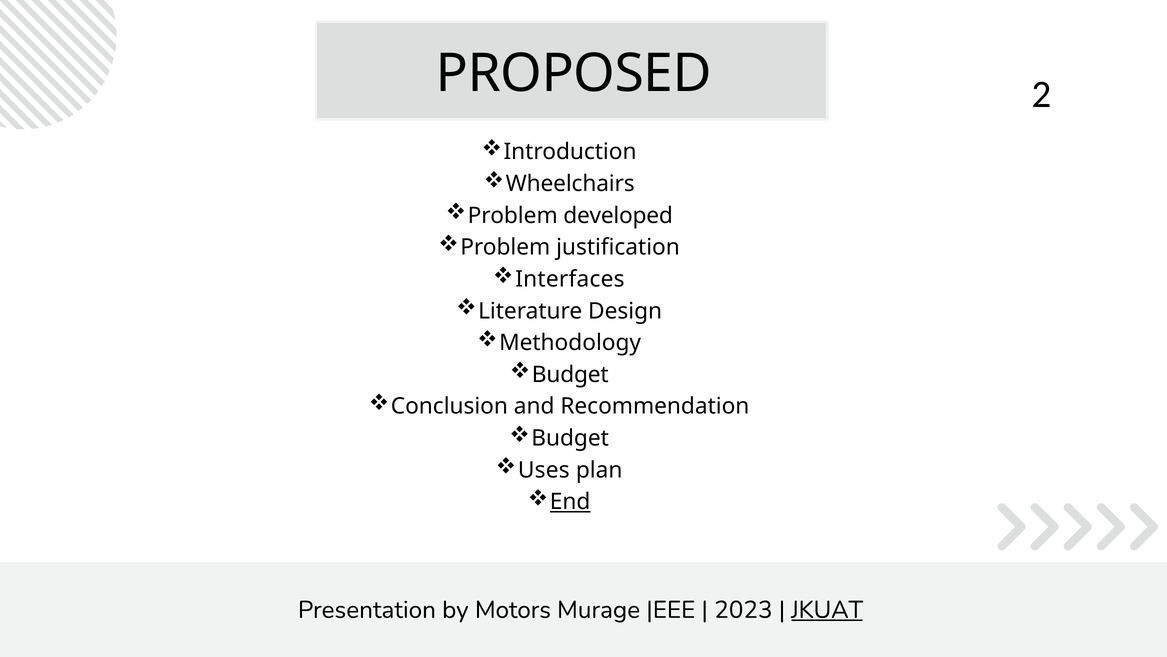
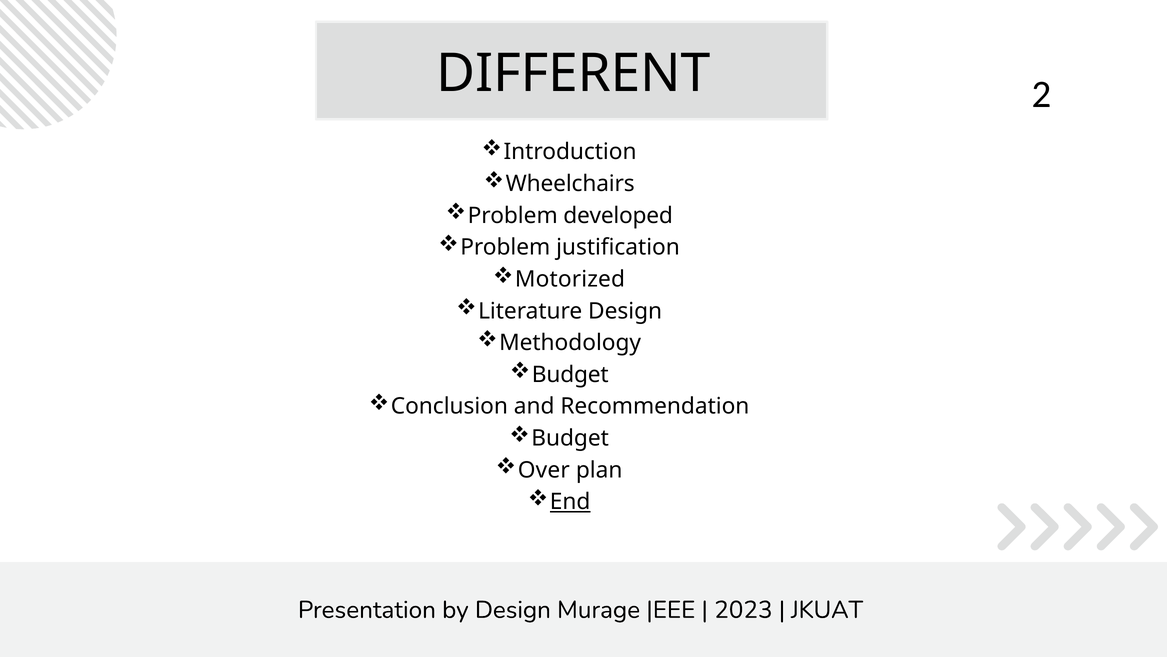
PROPOSED: PROPOSED -> DIFFERENT (574, 73)
Interfaces: Interfaces -> Motorized (570, 279)
Uses: Uses -> Over (544, 470)
by Motors: Motors -> Design (513, 609)
JKUAT underline: present -> none (827, 609)
